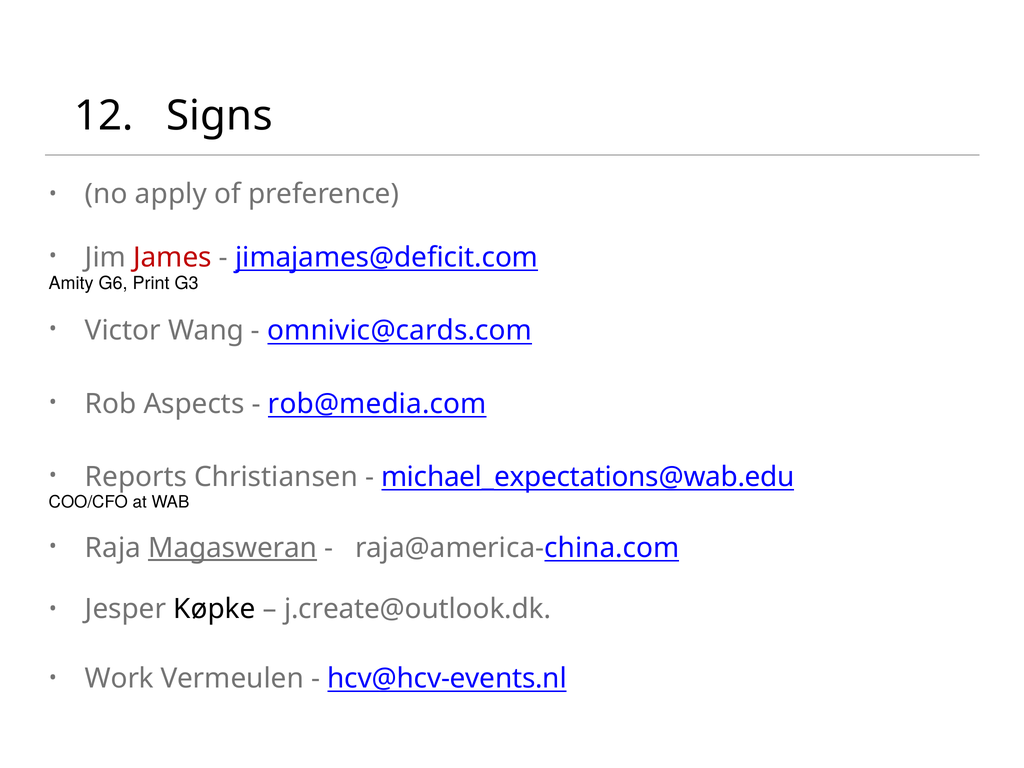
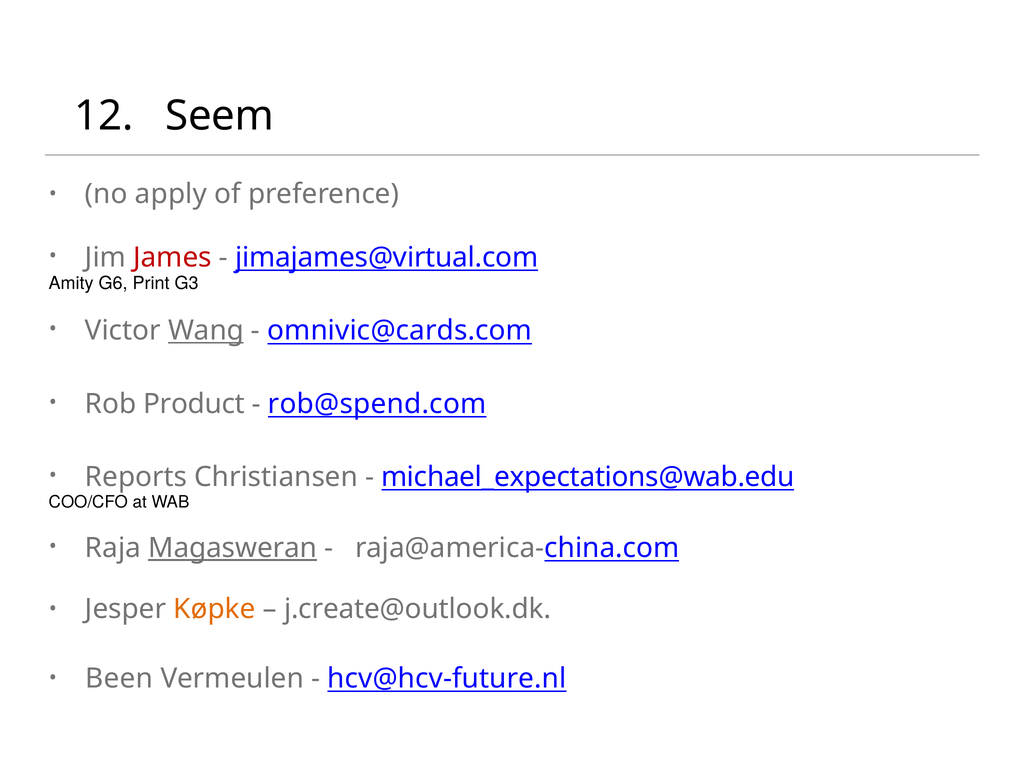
Signs: Signs -> Seem (220, 116)
jimajames@deficit.com: jimajames@deficit.com -> jimajames@virtual.com (387, 258)
Wang underline: none -> present (206, 331)
Aspects: Aspects -> Product (194, 404)
rob@media.com: rob@media.com -> rob@spend.com (377, 404)
Køpke colour: black -> orange (215, 609)
Work: Work -> Been (119, 678)
hcv@hcv-events.nl: hcv@hcv-events.nl -> hcv@hcv-future.nl (447, 678)
